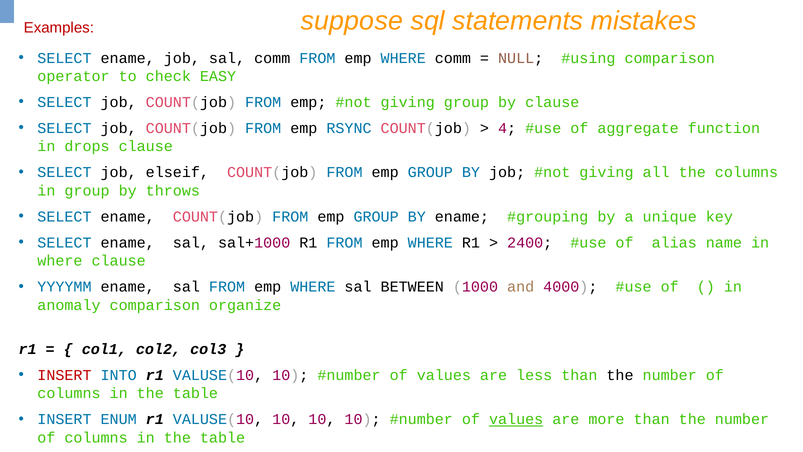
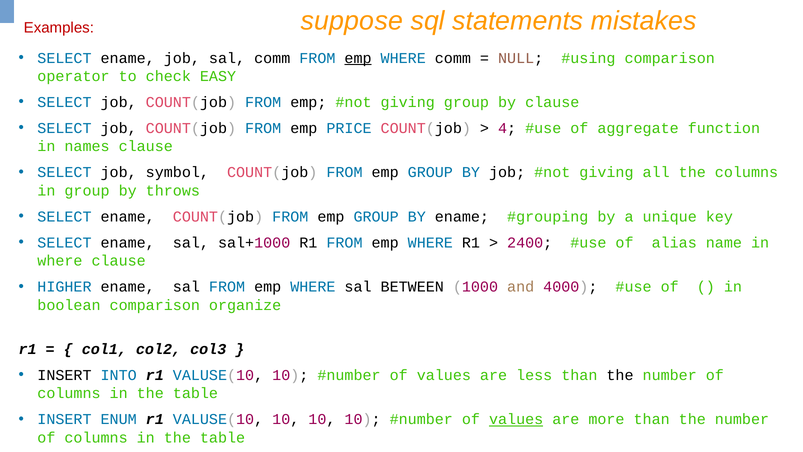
emp underline: none -> present (358, 58)
RSYNC: RSYNC -> PRICE (349, 128)
drops: drops -> names (87, 146)
elseif: elseif -> symbol (177, 172)
YYYYMM: YYYYMM -> HIGHER (64, 287)
anomaly: anomaly -> boolean (69, 305)
INSERT colour: red -> black (64, 375)
